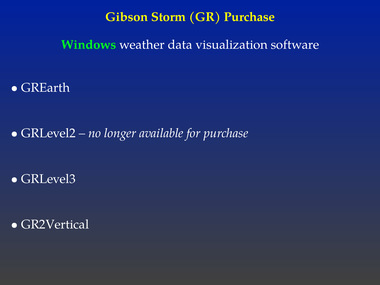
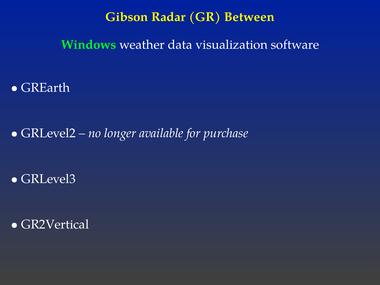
Storm: Storm -> Radar (168, 17)
GR Purchase: Purchase -> Between (249, 17)
